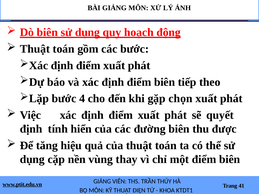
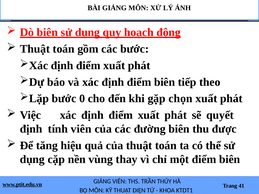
4: 4 -> 0 (82, 99)
tính hiển: hiển -> viên (81, 129)
